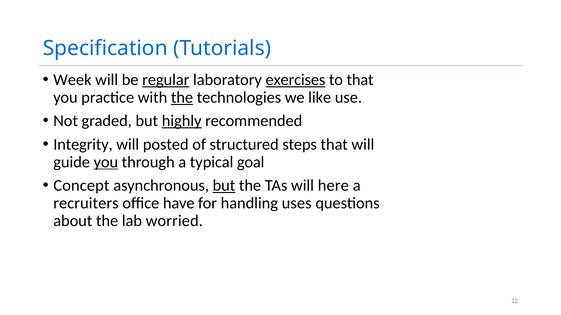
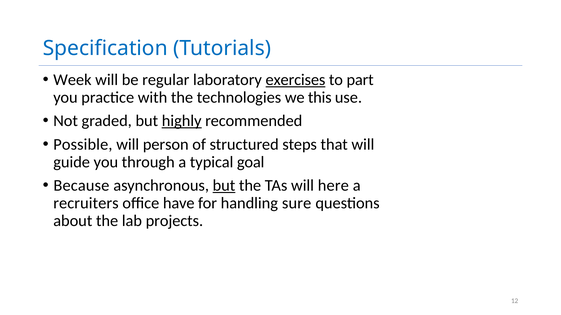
regular underline: present -> none (166, 80)
to that: that -> part (360, 80)
the underline: present -> none (182, 98)
like: like -> this (320, 98)
Integrity: Integrity -> Possible (83, 145)
posted: posted -> person (166, 145)
you underline: present -> none (106, 162)
Concept: Concept -> Because (81, 186)
uses: uses -> sure (297, 203)
worried: worried -> projects (174, 221)
